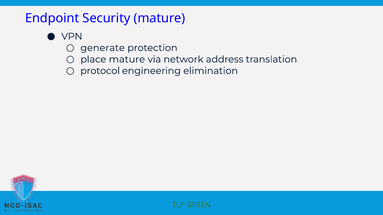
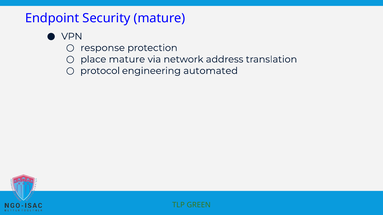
generate: generate -> response (103, 48)
elimination: elimination -> automated (211, 71)
